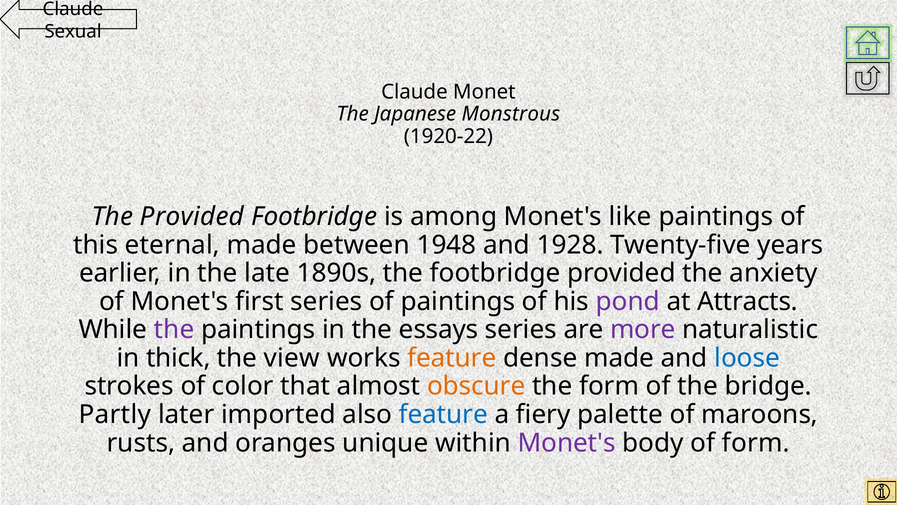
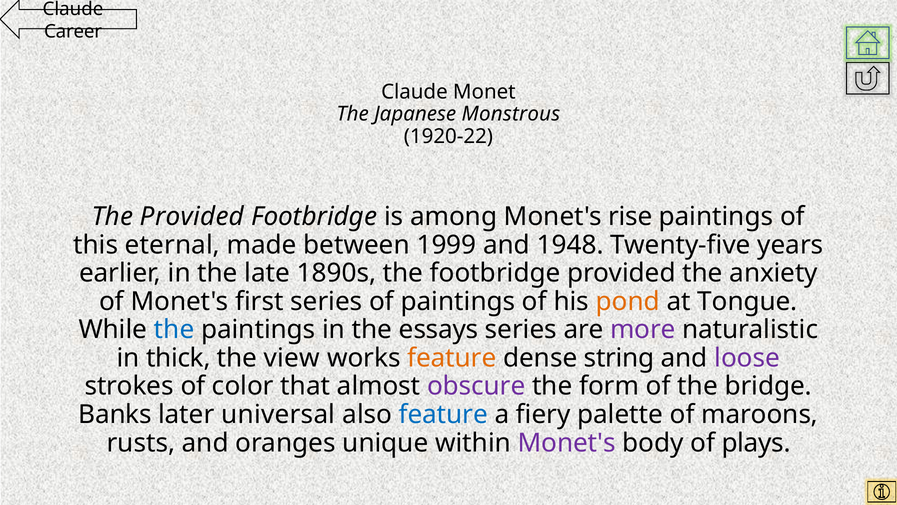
Sexual: Sexual -> Career (73, 32)
like: like -> rise (630, 216)
1948: 1948 -> 1999 (447, 245)
1928: 1928 -> 1948 (570, 245)
pond colour: purple -> orange (628, 301)
Attracts: Attracts -> Tongue (747, 301)
the colour: purple -> blue (174, 329)
dense made: made -> string (619, 358)
loose colour: blue -> purple (747, 358)
obscure colour: orange -> purple (476, 386)
Partly: Partly -> Banks (115, 414)
imported: imported -> universal (278, 414)
of form: form -> plays (756, 442)
